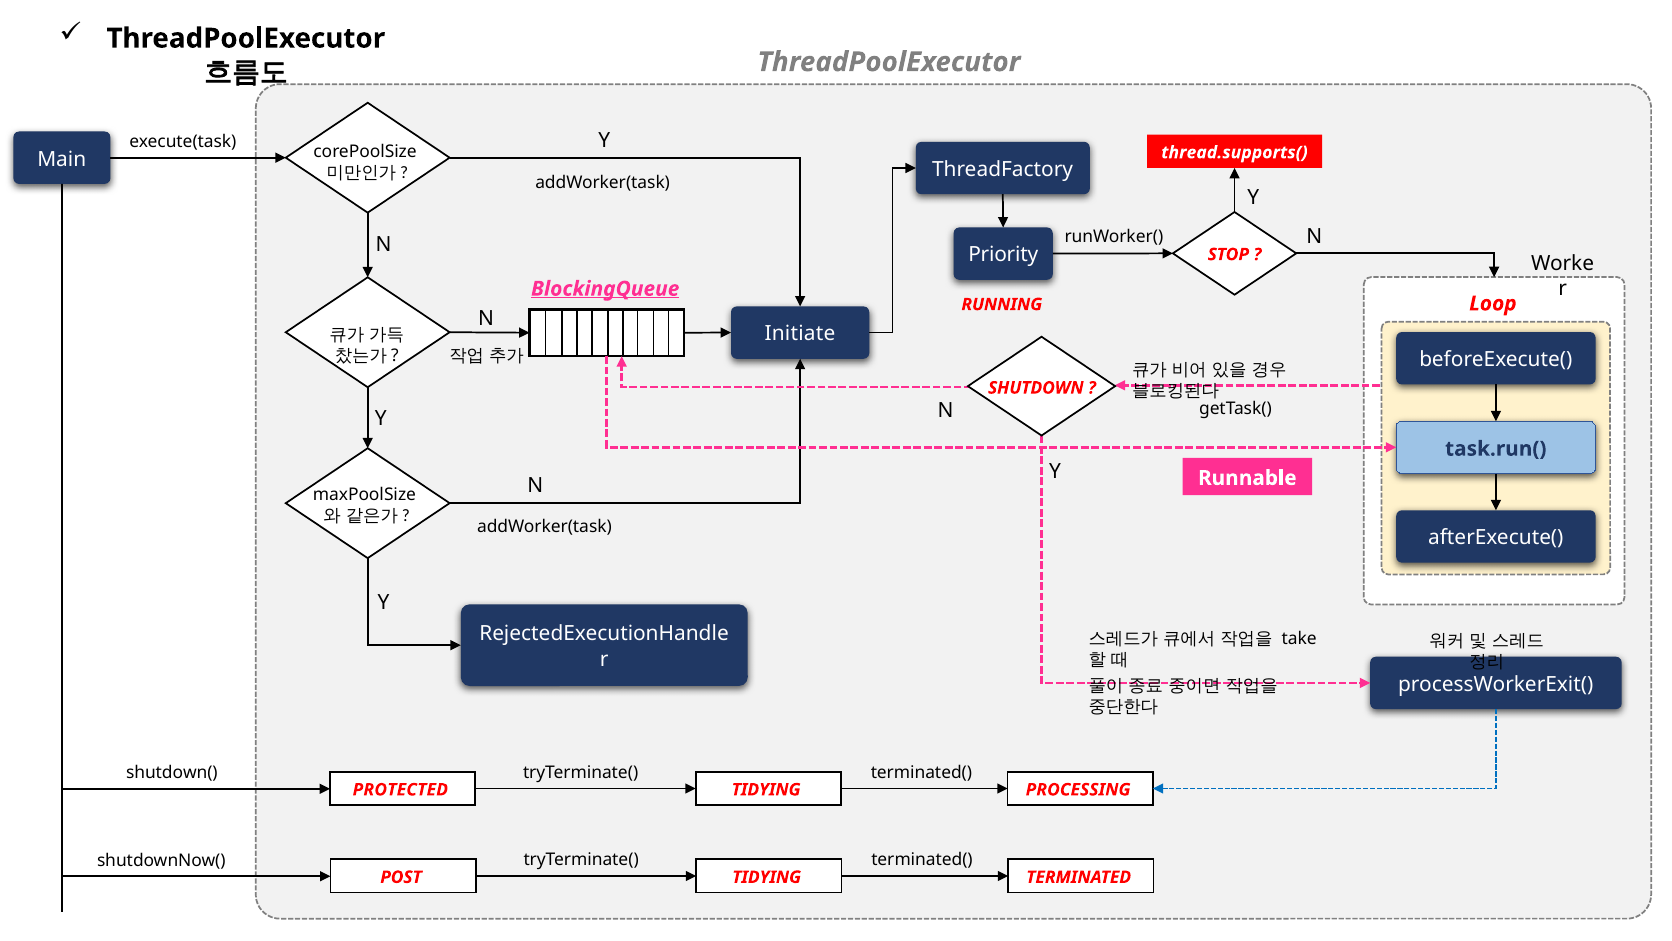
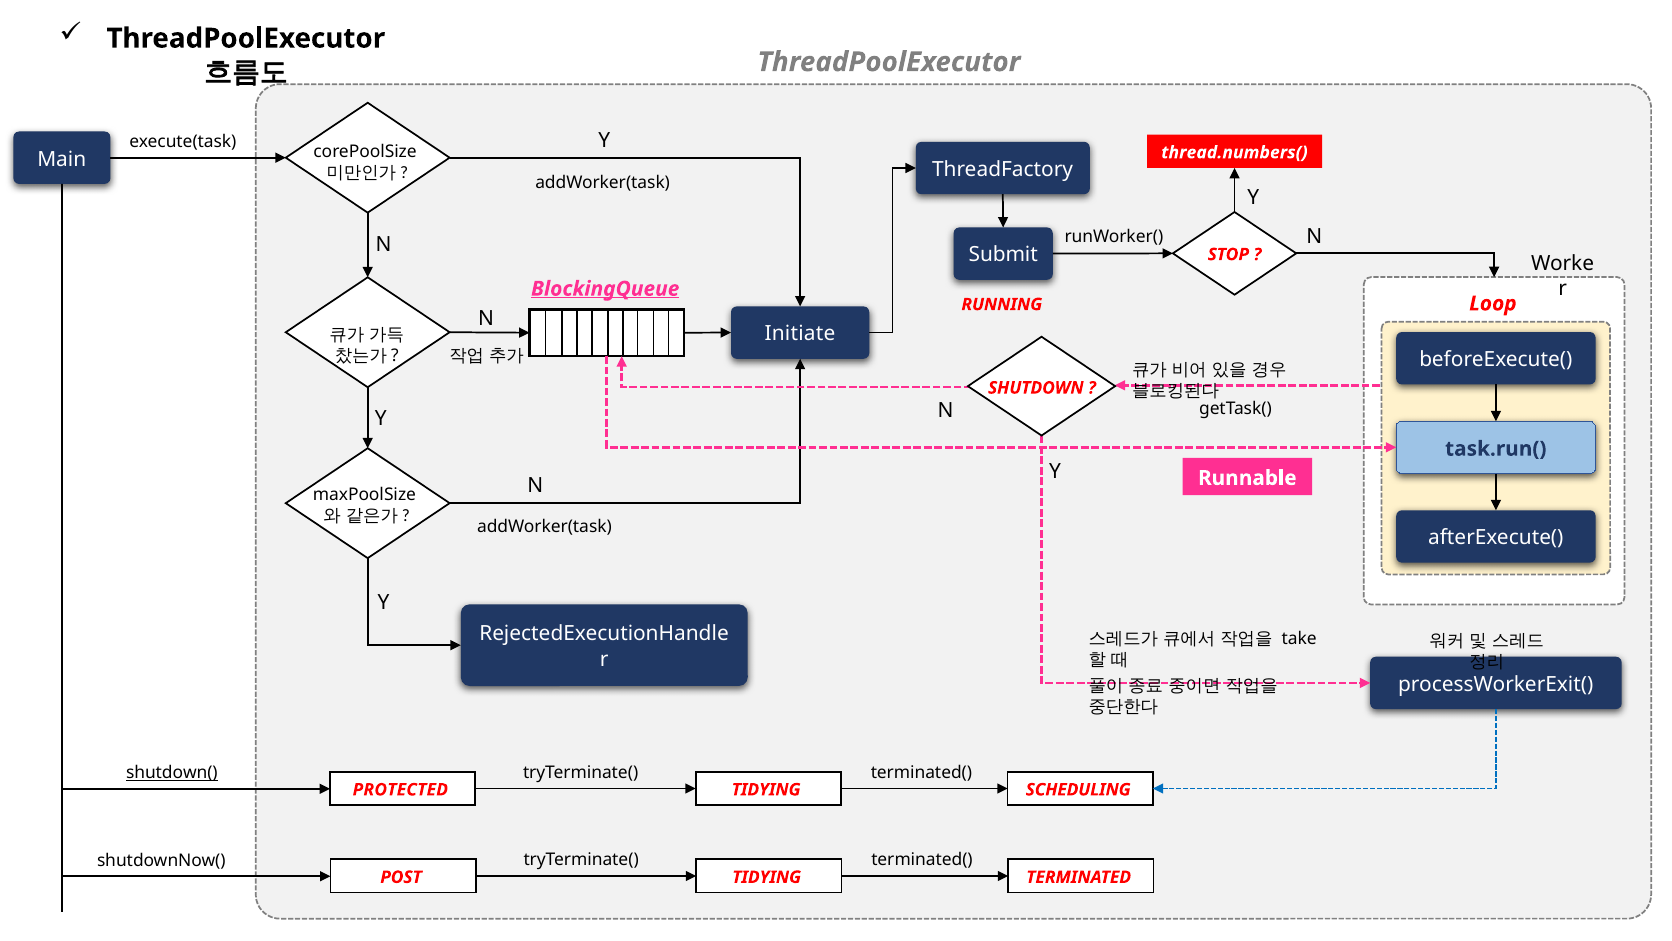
thread.supports(: thread.supports( -> thread.numbers( (1234, 152)
Priority: Priority -> Submit (1003, 255)
shutdown( underline: none -> present (172, 772)
PROCESSING: PROCESSING -> SCHEDULING (1078, 789)
